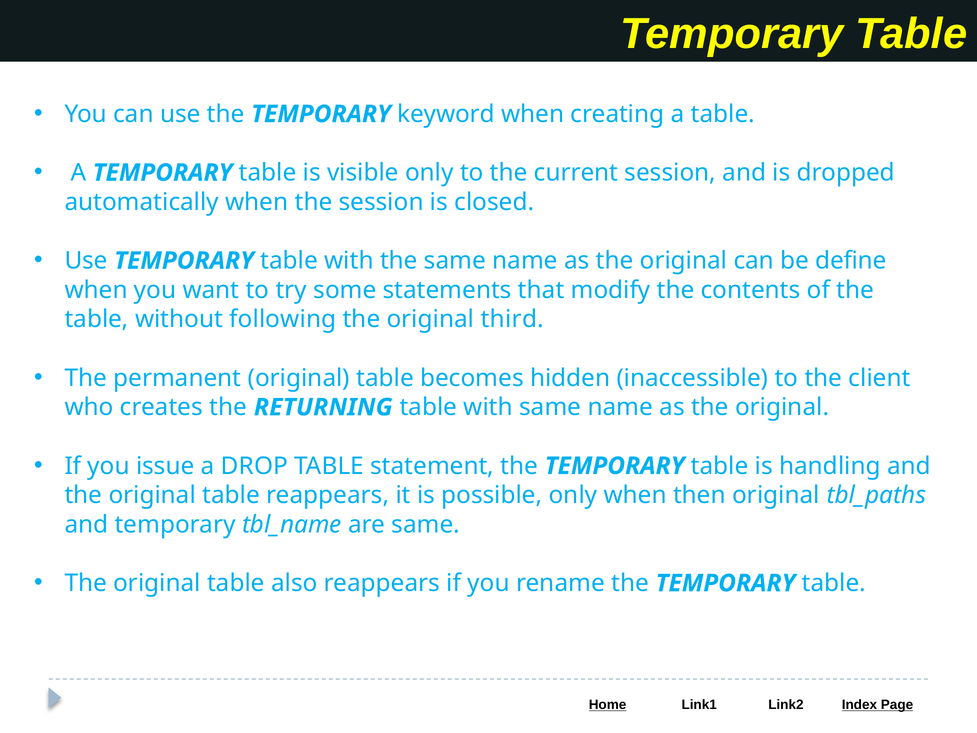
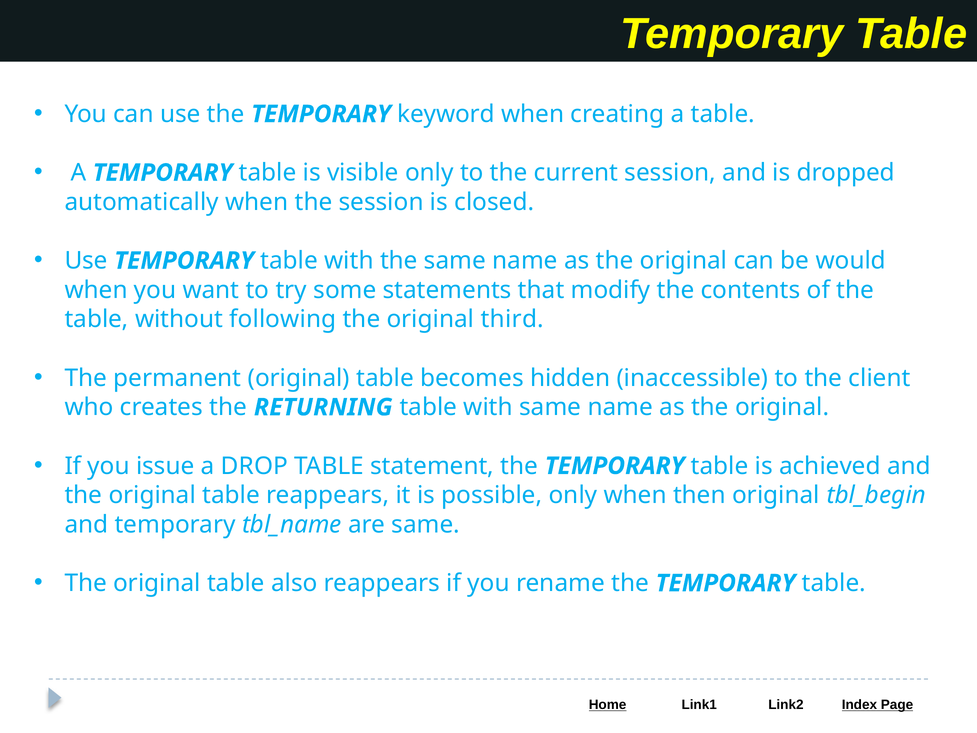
define: define -> would (851, 261)
handling: handling -> achieved (830, 466)
tbl_paths: tbl_paths -> tbl_begin (876, 495)
